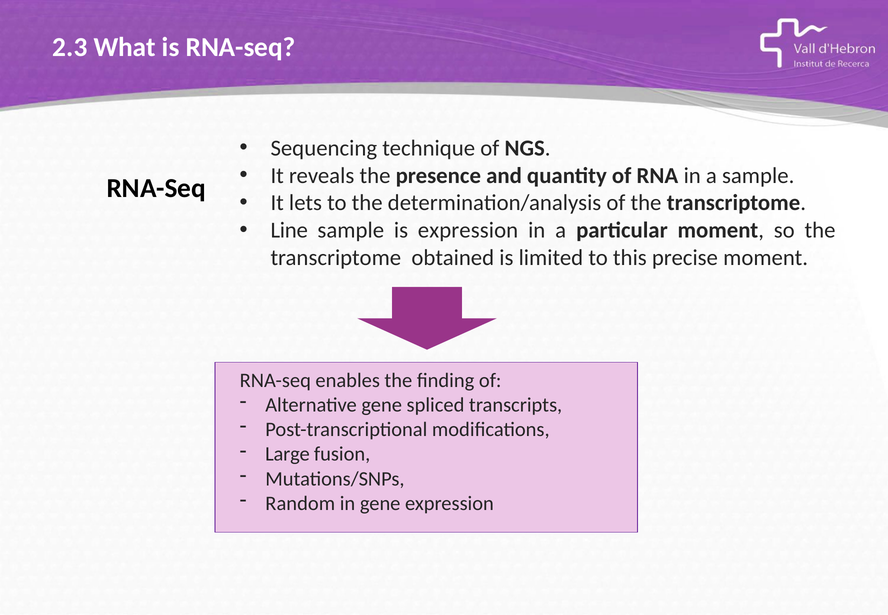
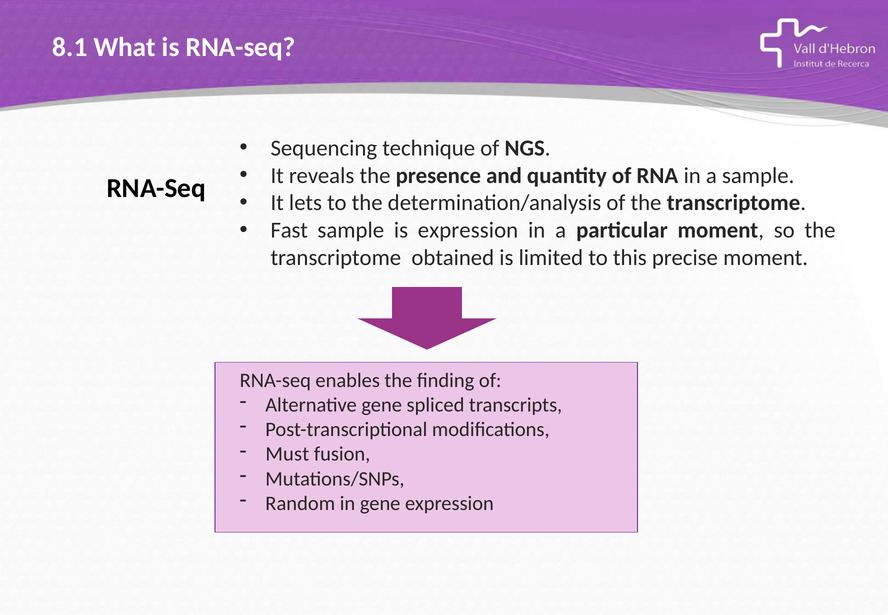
2.3: 2.3 -> 8.1 (70, 47)
Line: Line -> Fast (289, 230)
Large: Large -> Must (287, 454)
